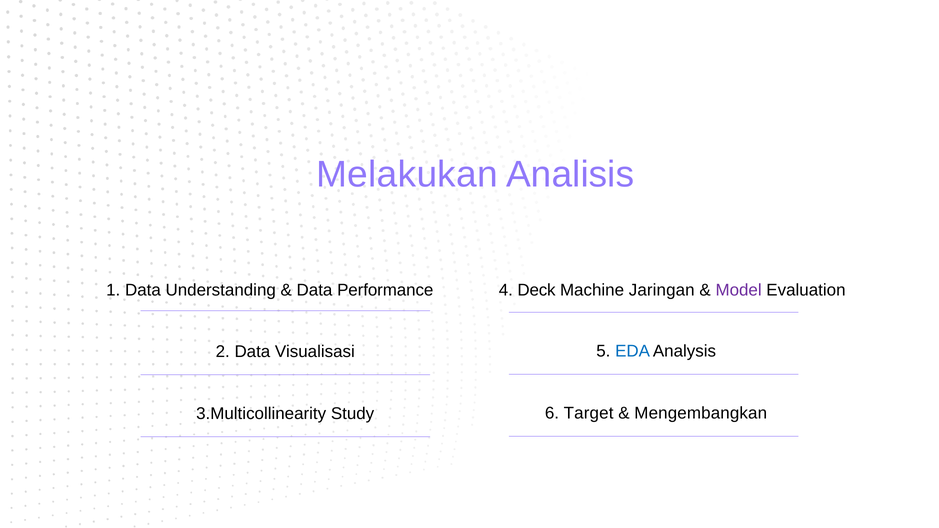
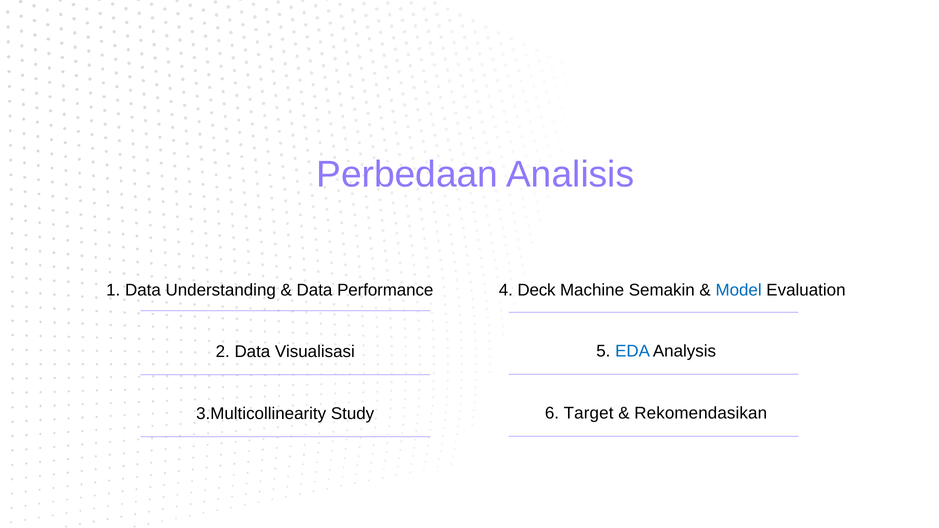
Melakukan: Melakukan -> Perbedaan (407, 175)
Jaringan: Jaringan -> Semakin (662, 290)
Model colour: purple -> blue (739, 290)
Mengembangkan: Mengembangkan -> Rekomendasikan (701, 413)
